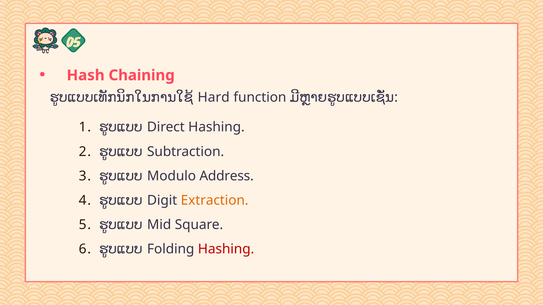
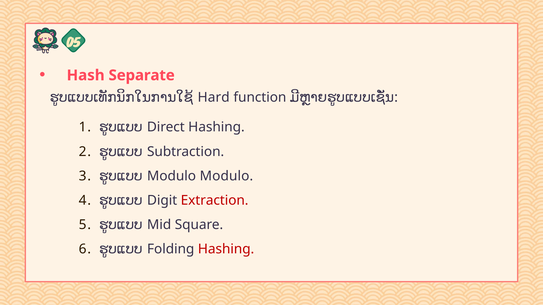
Chaining: Chaining -> Separate (142, 75)
Modulo Address: Address -> Modulo (226, 176)
Extraction colour: orange -> red (215, 201)
